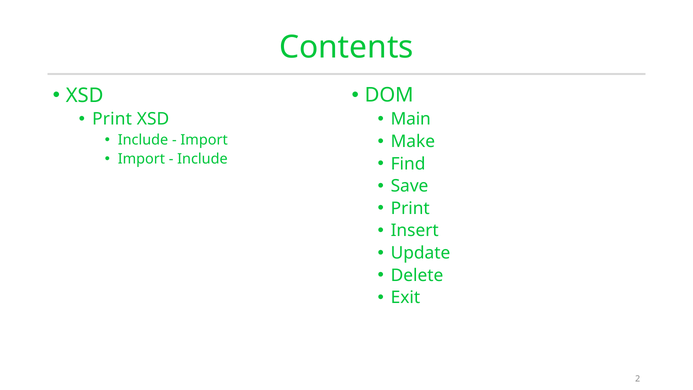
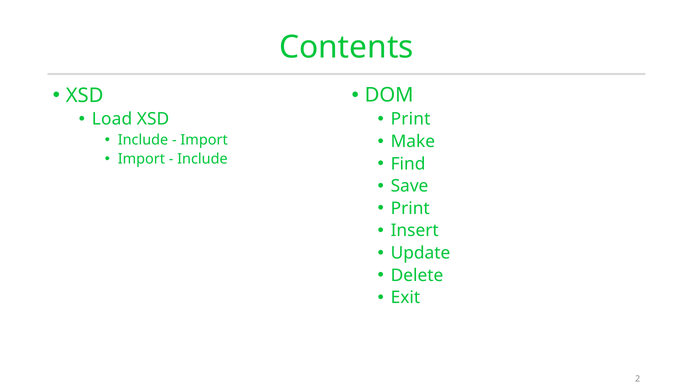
Print: Print -> Load (112, 119)
Main: Main -> Print (411, 119)
